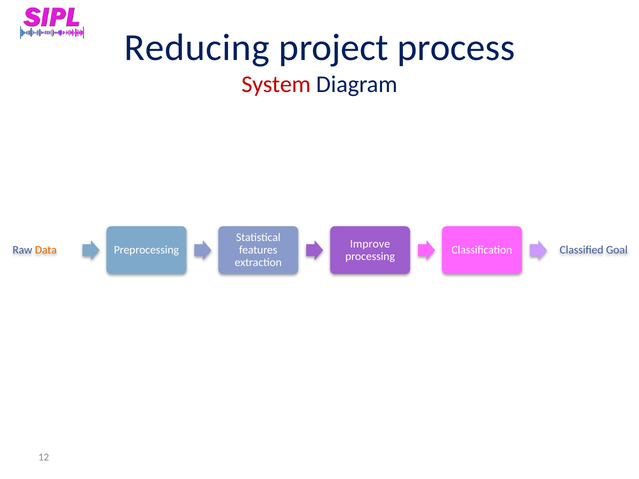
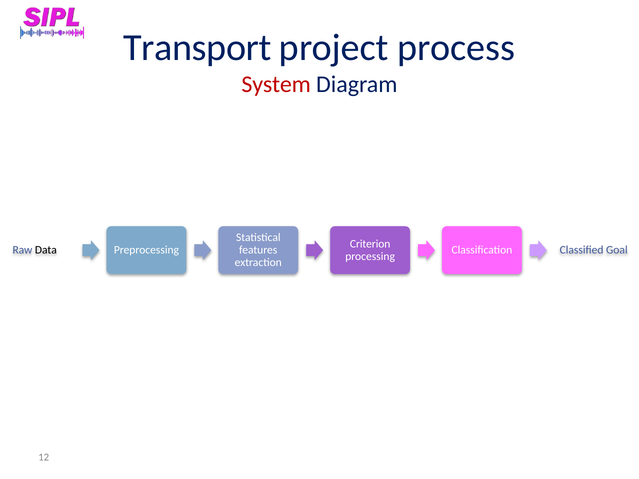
Reducing: Reducing -> Transport (197, 48)
Improve: Improve -> Criterion (370, 244)
Data colour: orange -> black (46, 250)
